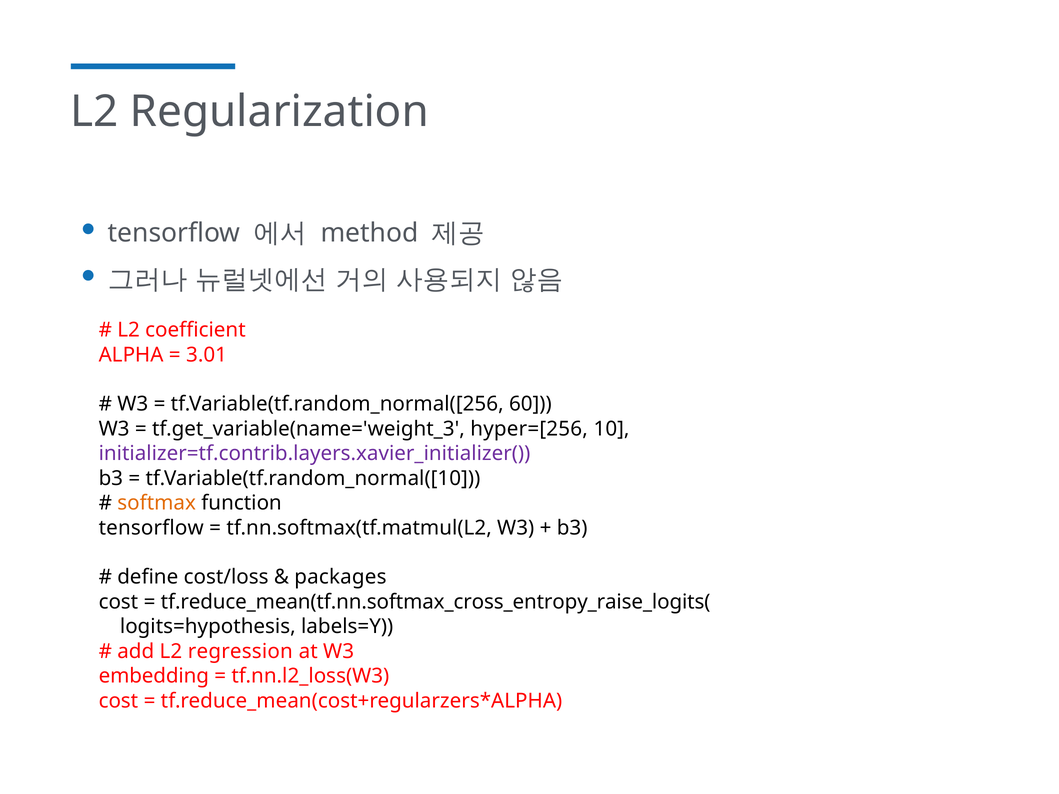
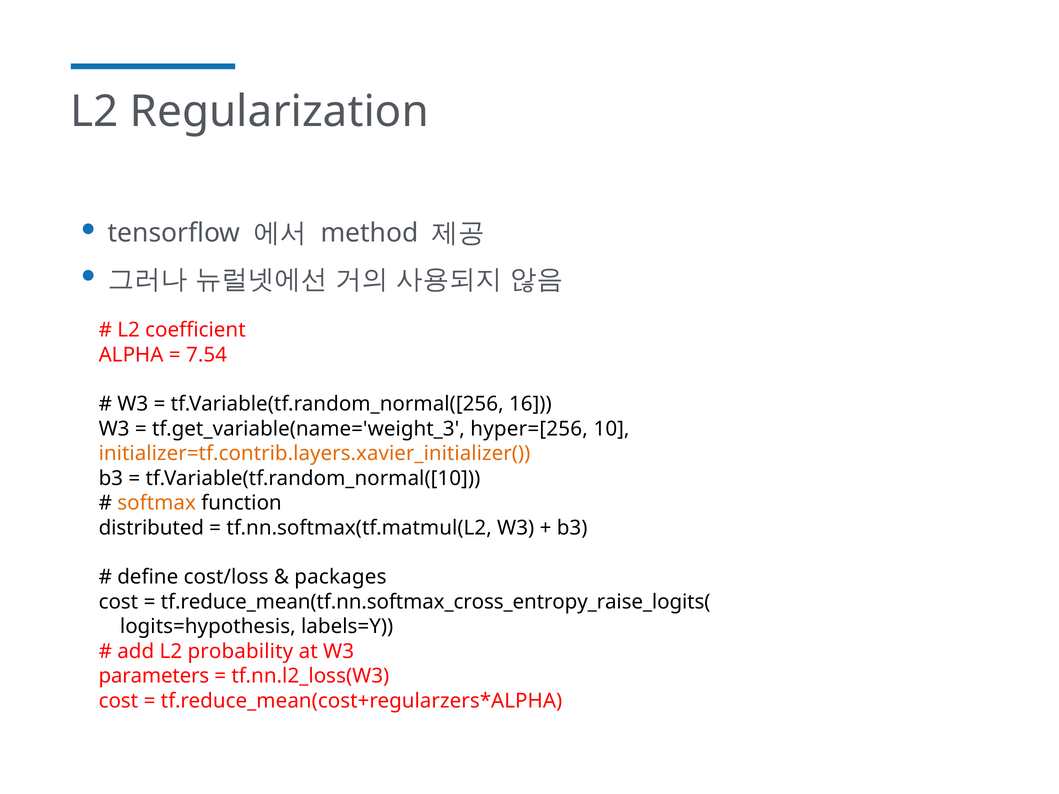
3.01: 3.01 -> 7.54 (207, 355)
60: 60 -> 16 (530, 404)
initializer=tf.contrib.layers.xavier_initializer( colour: purple -> orange (314, 454)
tensorflow: tensorflow -> distributed (151, 528)
regression: regression -> probability (240, 652)
embedding: embedding -> parameters (154, 676)
